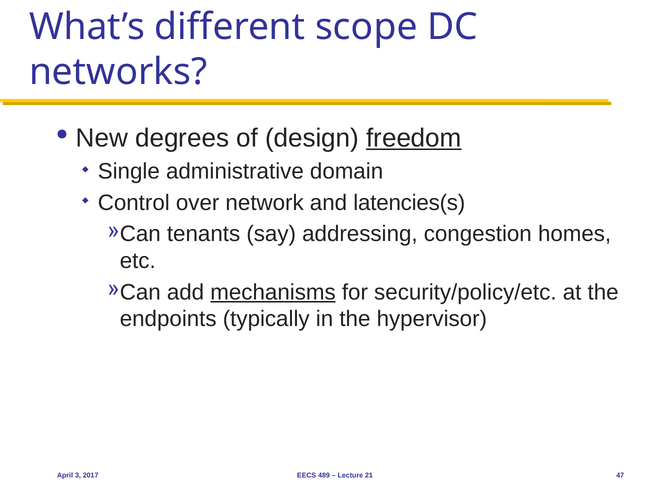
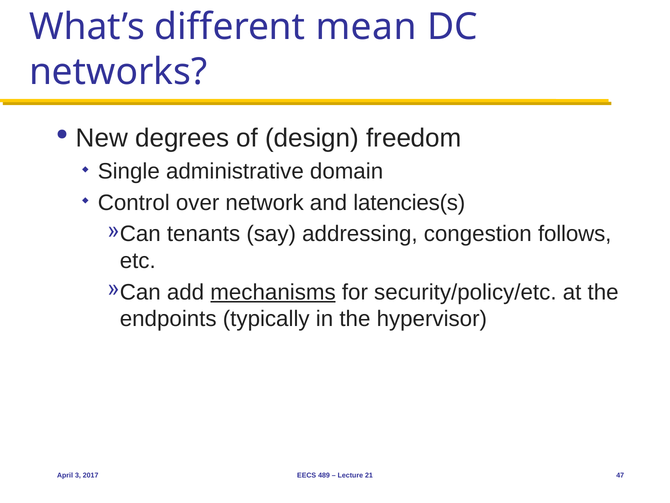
scope: scope -> mean (366, 27)
freedom underline: present -> none (414, 138)
homes: homes -> follows (575, 234)
